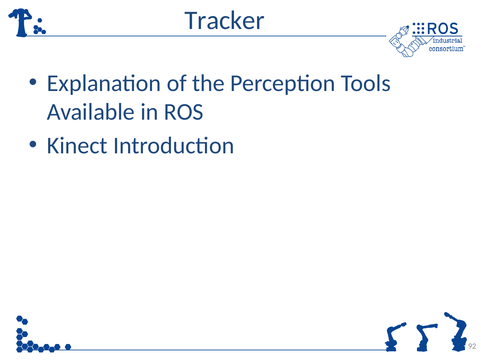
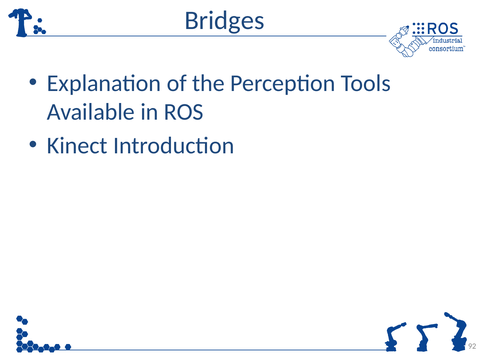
Tracker: Tracker -> Bridges (224, 20)
